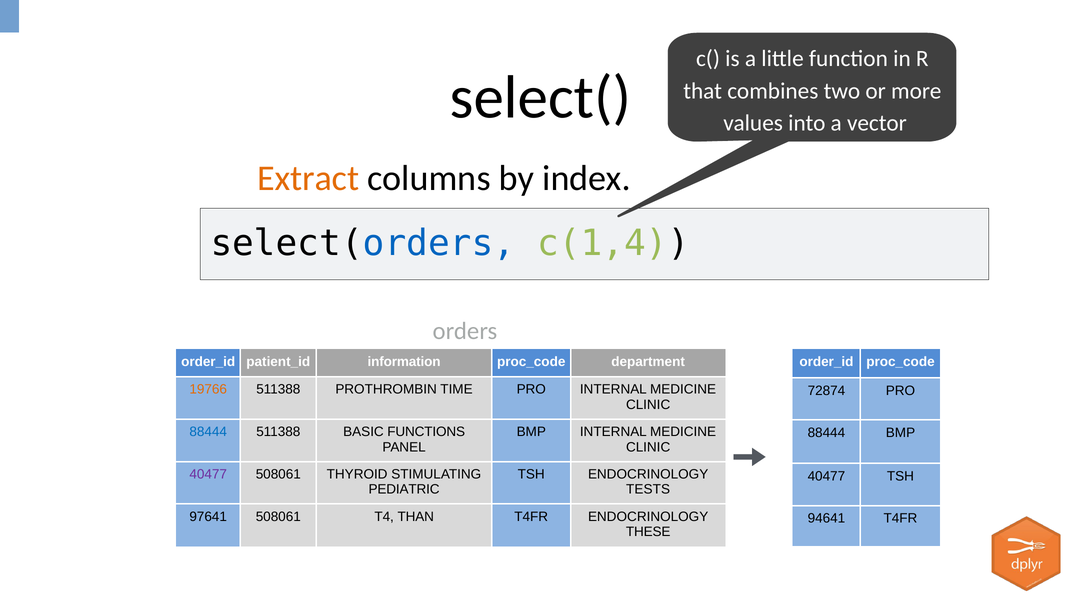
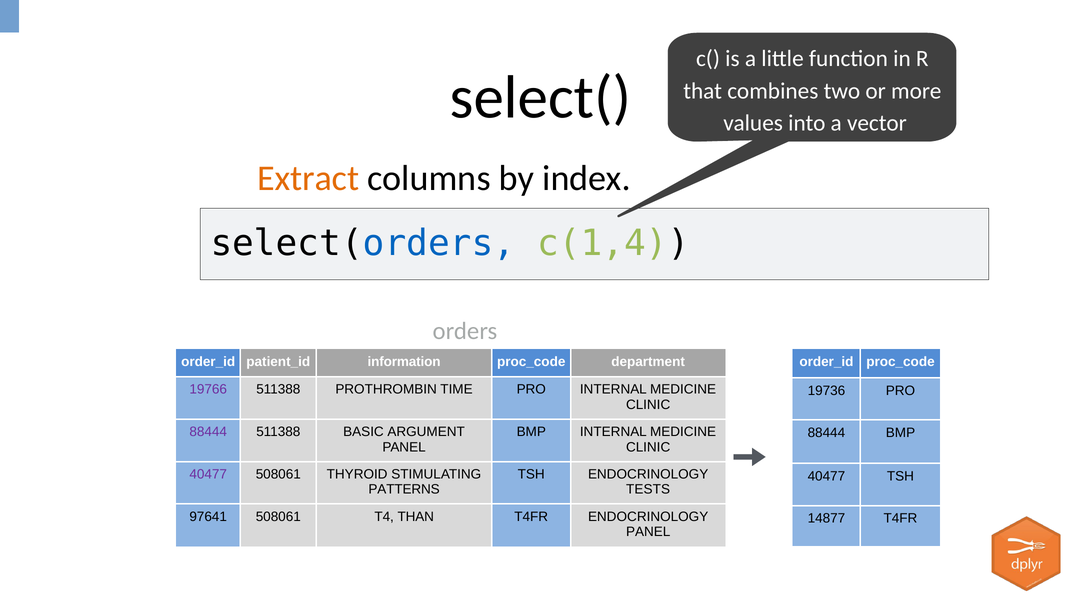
19766 colour: orange -> purple (208, 389)
72874: 72874 -> 19736 (826, 391)
88444 colour: blue -> purple (208, 432)
FUNCTIONS: FUNCTIONS -> ARGUMENT (426, 432)
PEDIATRIC: PEDIATRIC -> PATTERNS (404, 489)
94641: 94641 -> 14877 (826, 518)
THESE: THESE -> PANEL (648, 532)
